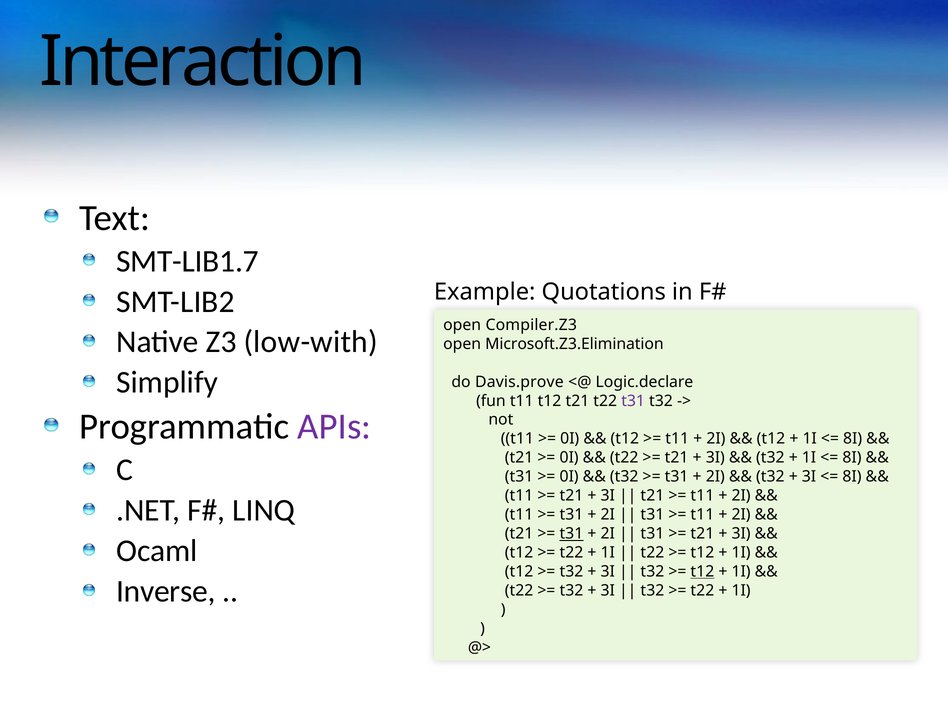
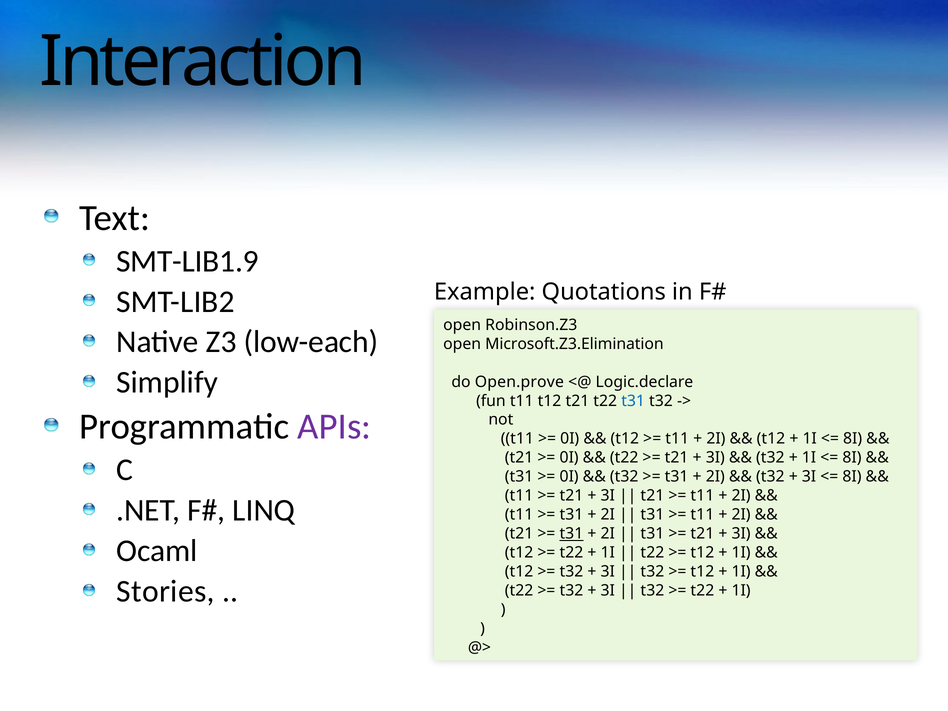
SMT-LIB1.7: SMT-LIB1.7 -> SMT-LIB1.9 (188, 261)
Compiler.Z3: Compiler.Z3 -> Robinson.Z3 (531, 325)
low-with: low-with -> low-each (311, 342)
Davis.prove: Davis.prove -> Open.prove (519, 382)
t31 colour: purple -> blue (633, 401)
t12 underline: present -> none (702, 571)
Inverse: Inverse -> Stories (166, 591)
